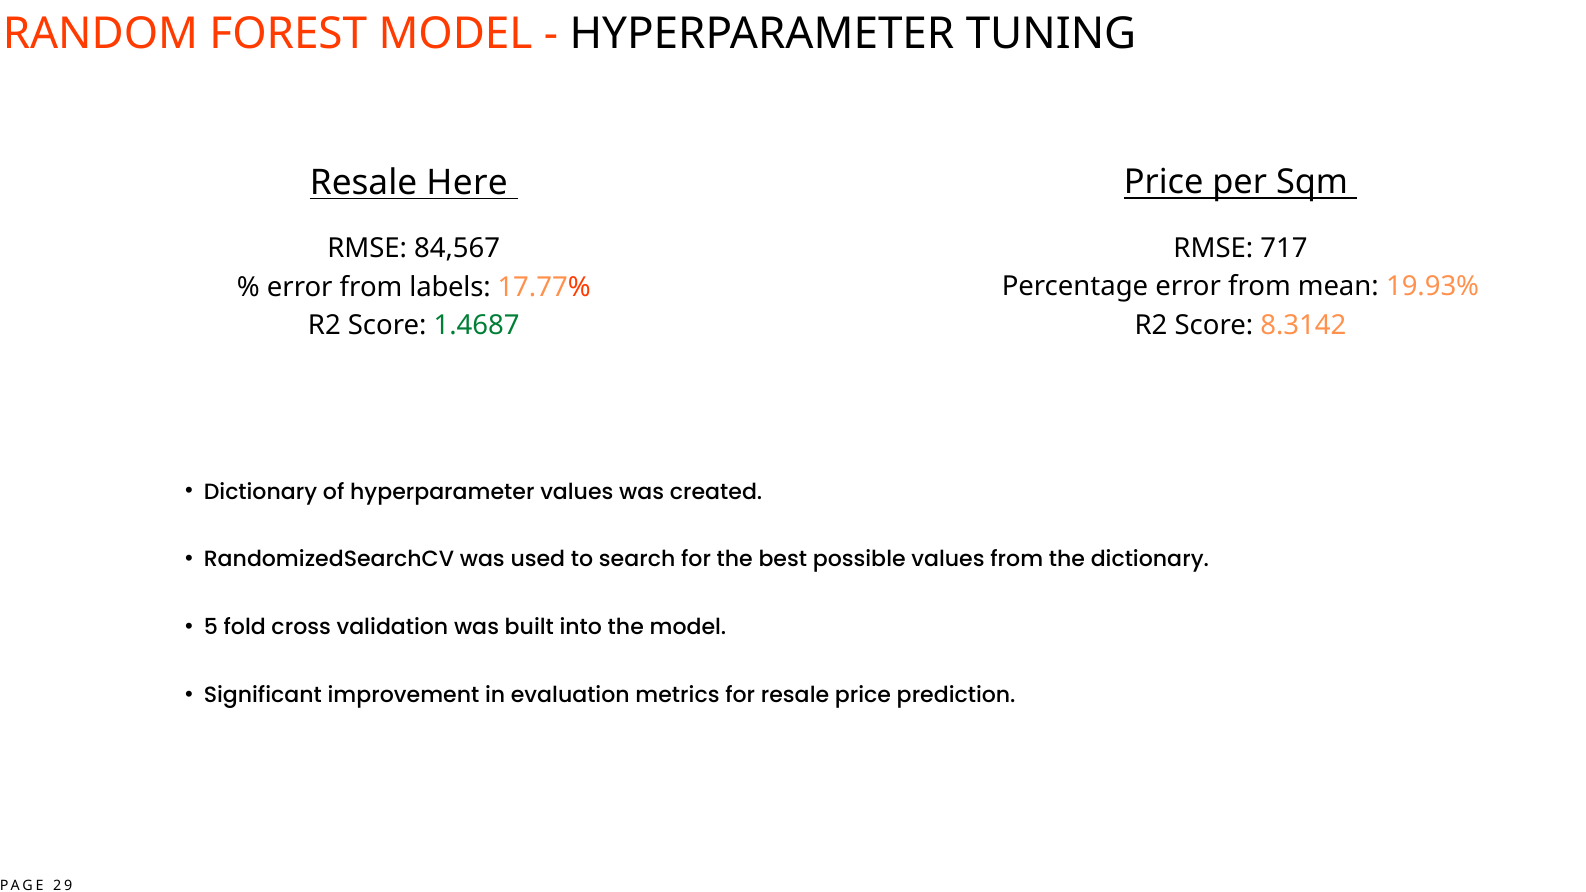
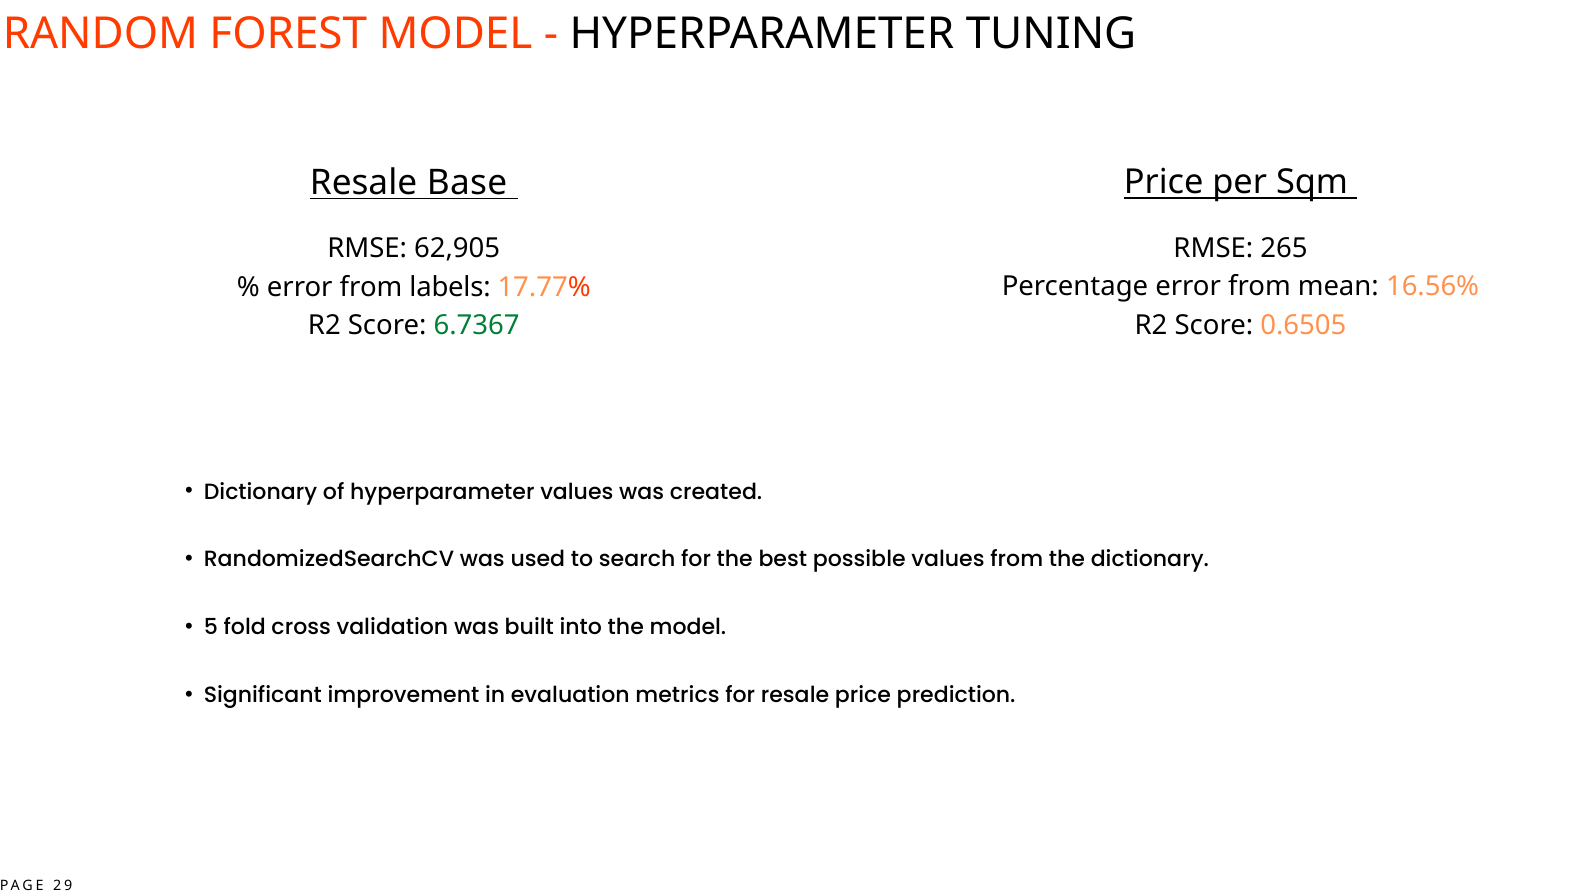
Here: Here -> Base (467, 182)
717: 717 -> 265 (1284, 248)
84,567: 84,567 -> 62,905 (457, 249)
19.93%: 19.93% -> 16.56% (1433, 287)
8.3142: 8.3142 -> 0.6505 (1303, 325)
1.4687: 1.4687 -> 6.7367 (477, 326)
